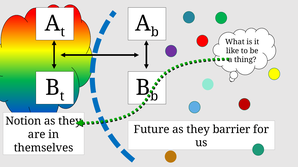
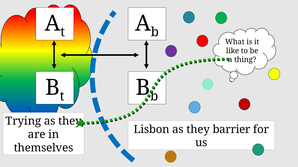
Notion: Notion -> Trying (23, 121)
Future: Future -> Lisbon (152, 130)
